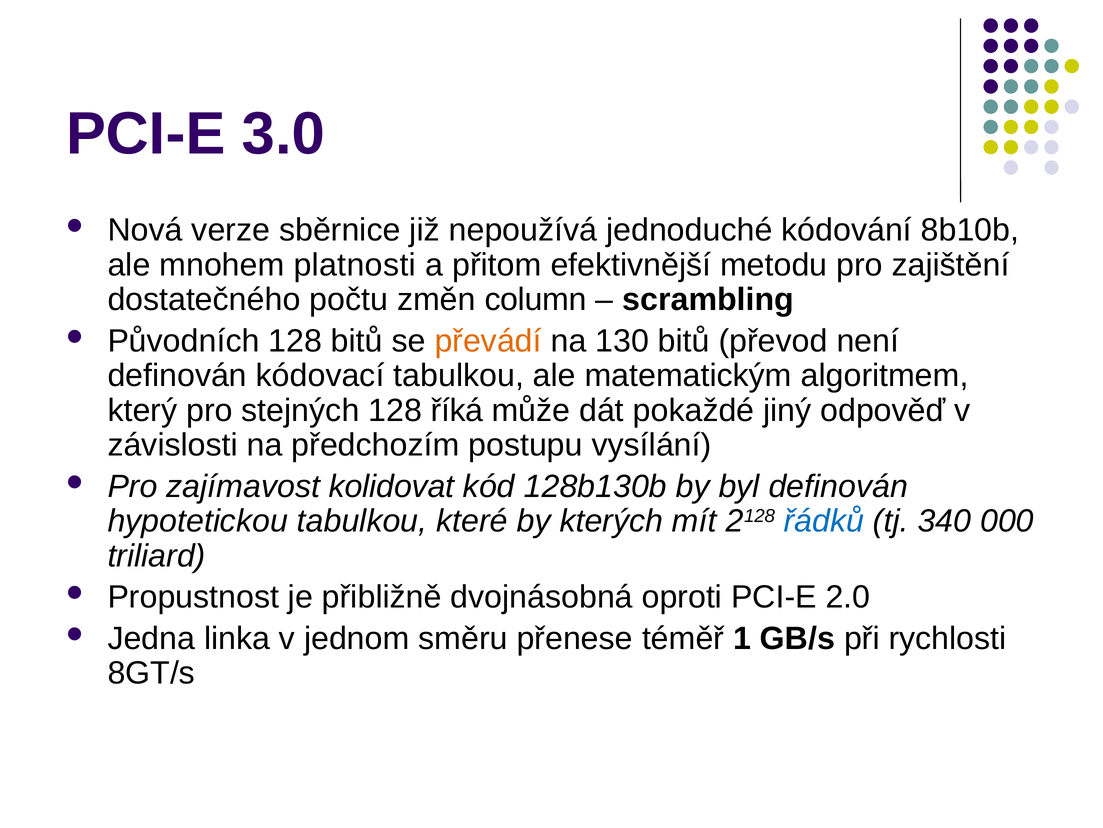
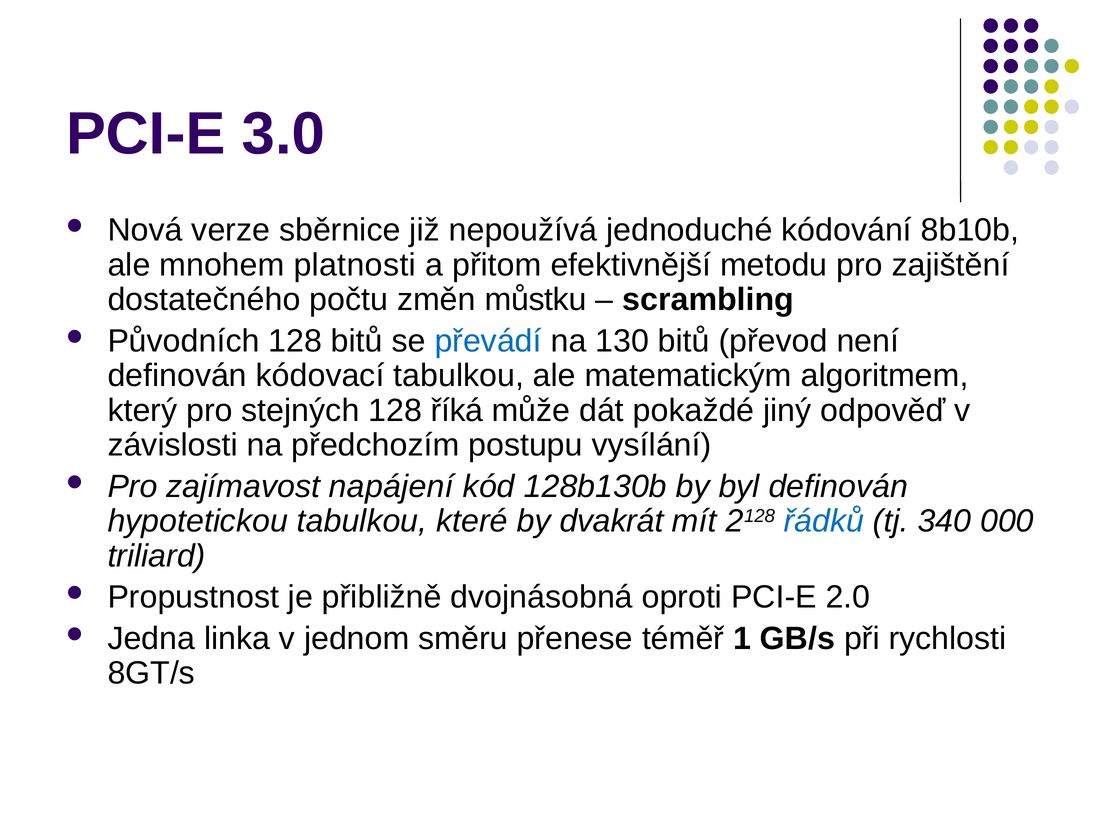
column: column -> můstku (536, 300)
převádí colour: orange -> blue (488, 341)
kolidovat: kolidovat -> napájení (391, 486)
kterých: kterých -> dvakrát (611, 521)
